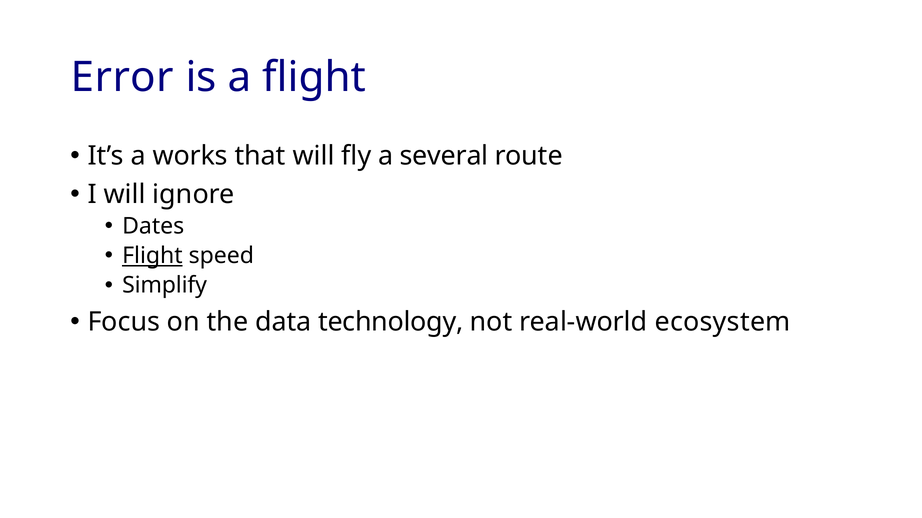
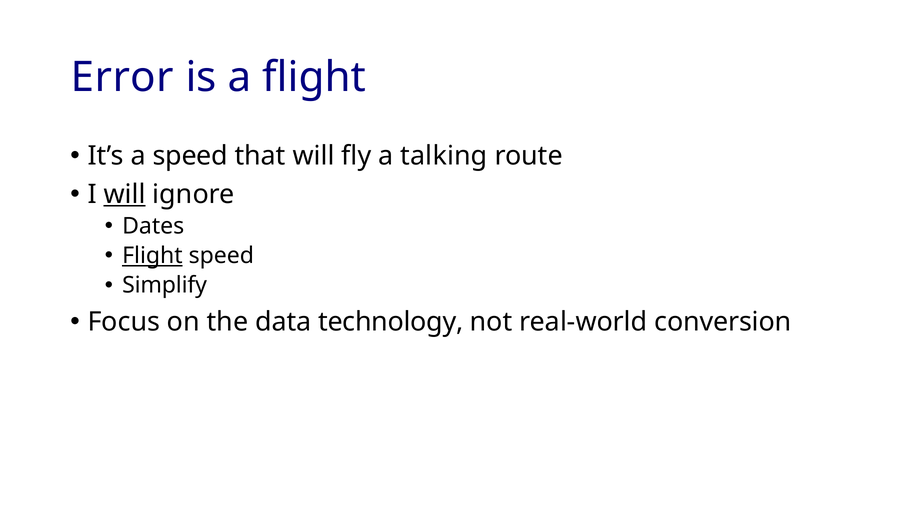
a works: works -> speed (190, 156)
several: several -> talking (444, 156)
will underline: none -> present (125, 195)
ecosystem: ecosystem -> conversion (723, 322)
